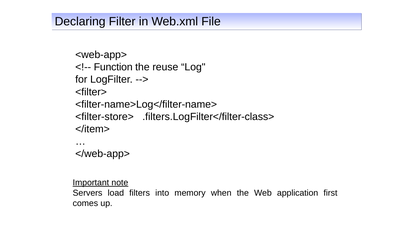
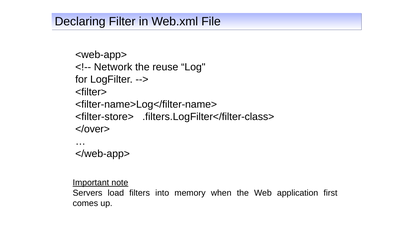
Function: Function -> Network (113, 67)
</item>: </item> -> </over> (93, 129)
